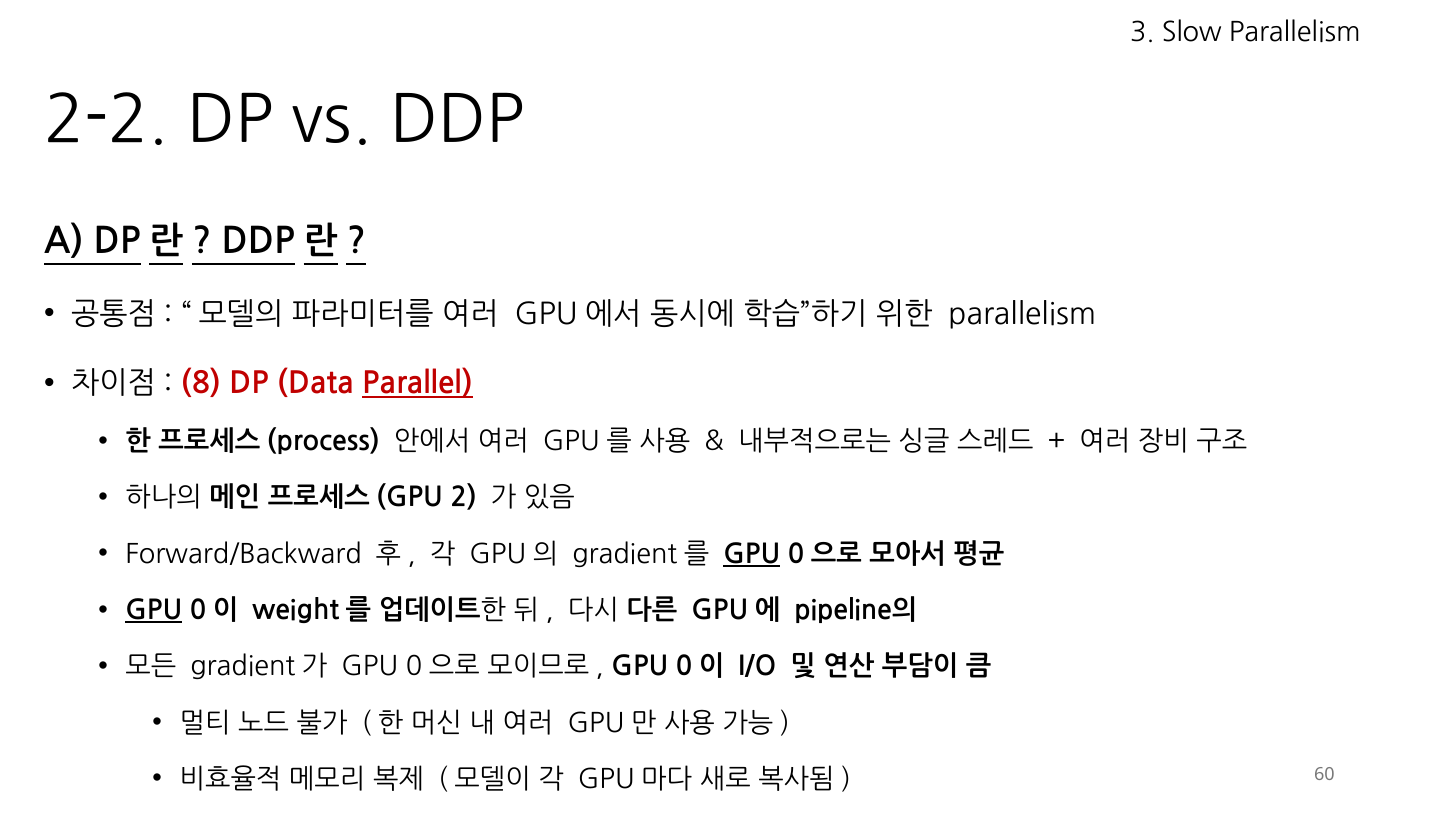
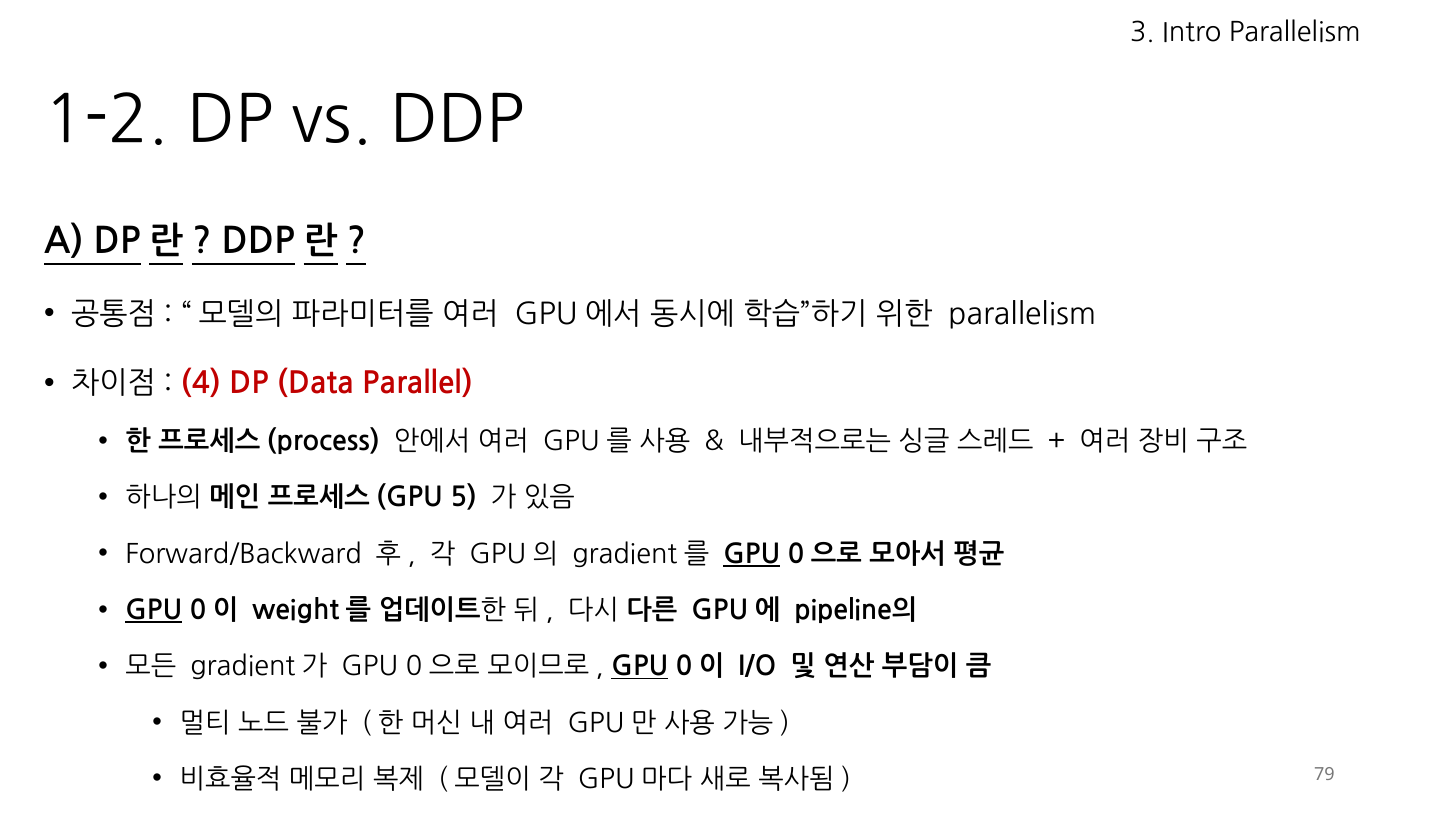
Slow: Slow -> Intro (1192, 32)
2-2: 2-2 -> 1-2 (106, 121)
8: 8 -> 4 (201, 384)
Parallel underline: present -> none (417, 384)
2: 2 -> 5 (464, 498)
GPU underline: none -> present (640, 667)
60: 60 -> 79 (1324, 775)
